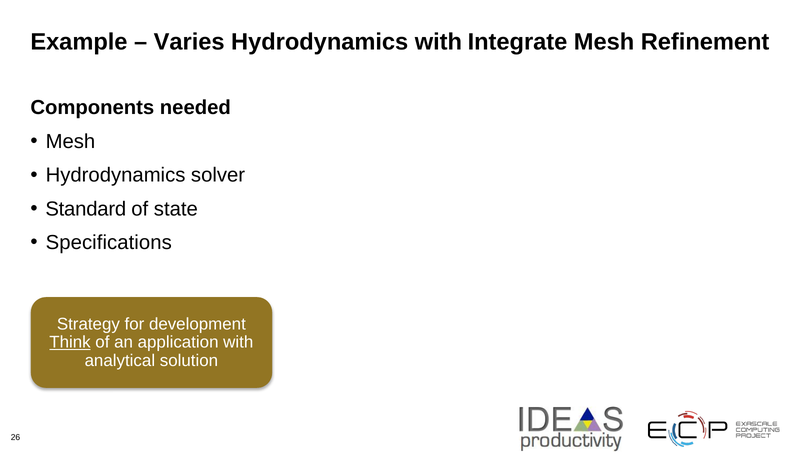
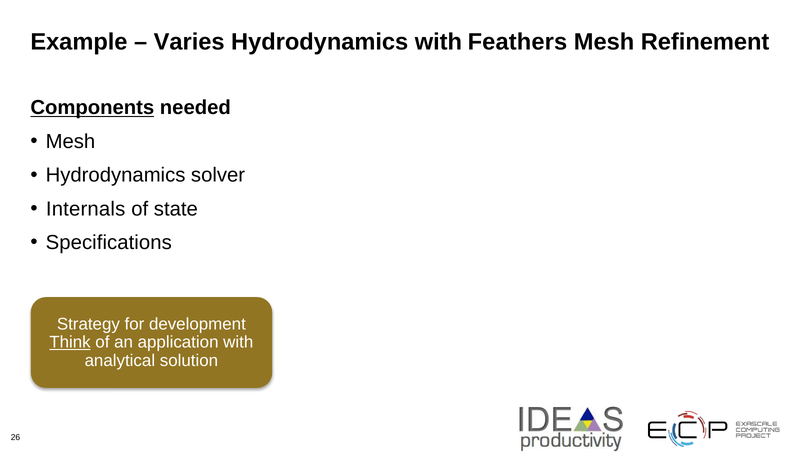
Integrate: Integrate -> Feathers (517, 42)
Components underline: none -> present (92, 108)
Standard: Standard -> Internals (86, 209)
